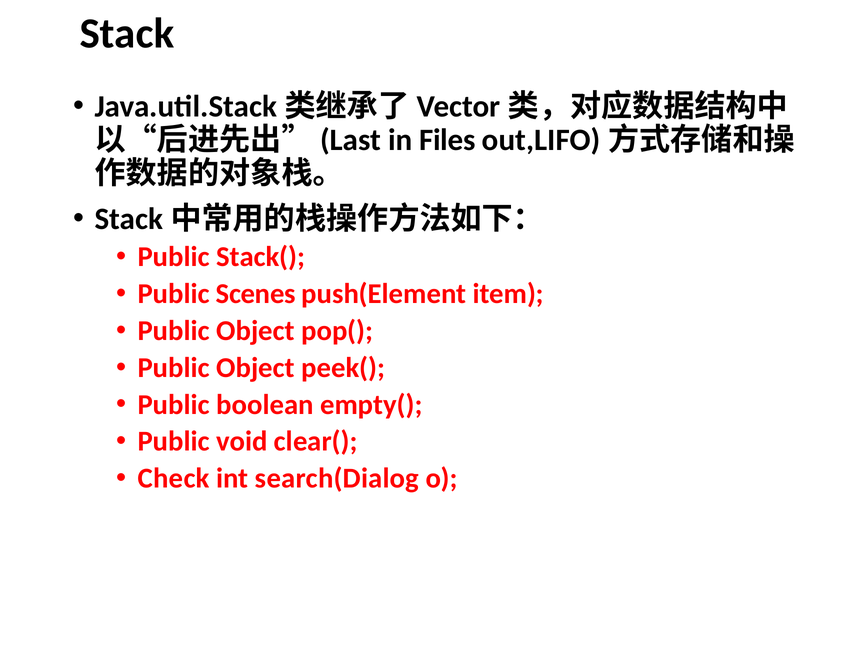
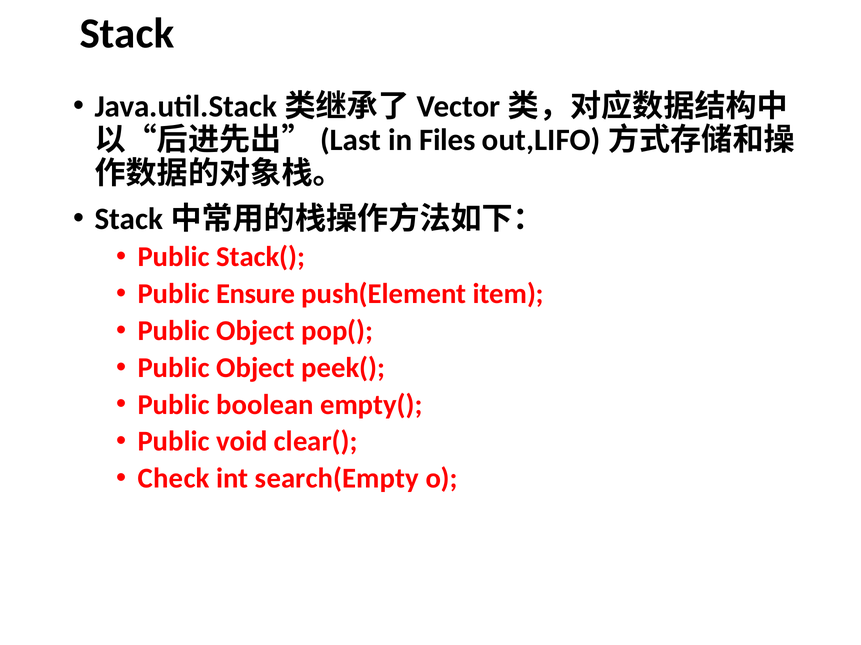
Scenes: Scenes -> Ensure (256, 294)
search(Dialog: search(Dialog -> search(Empty (337, 479)
